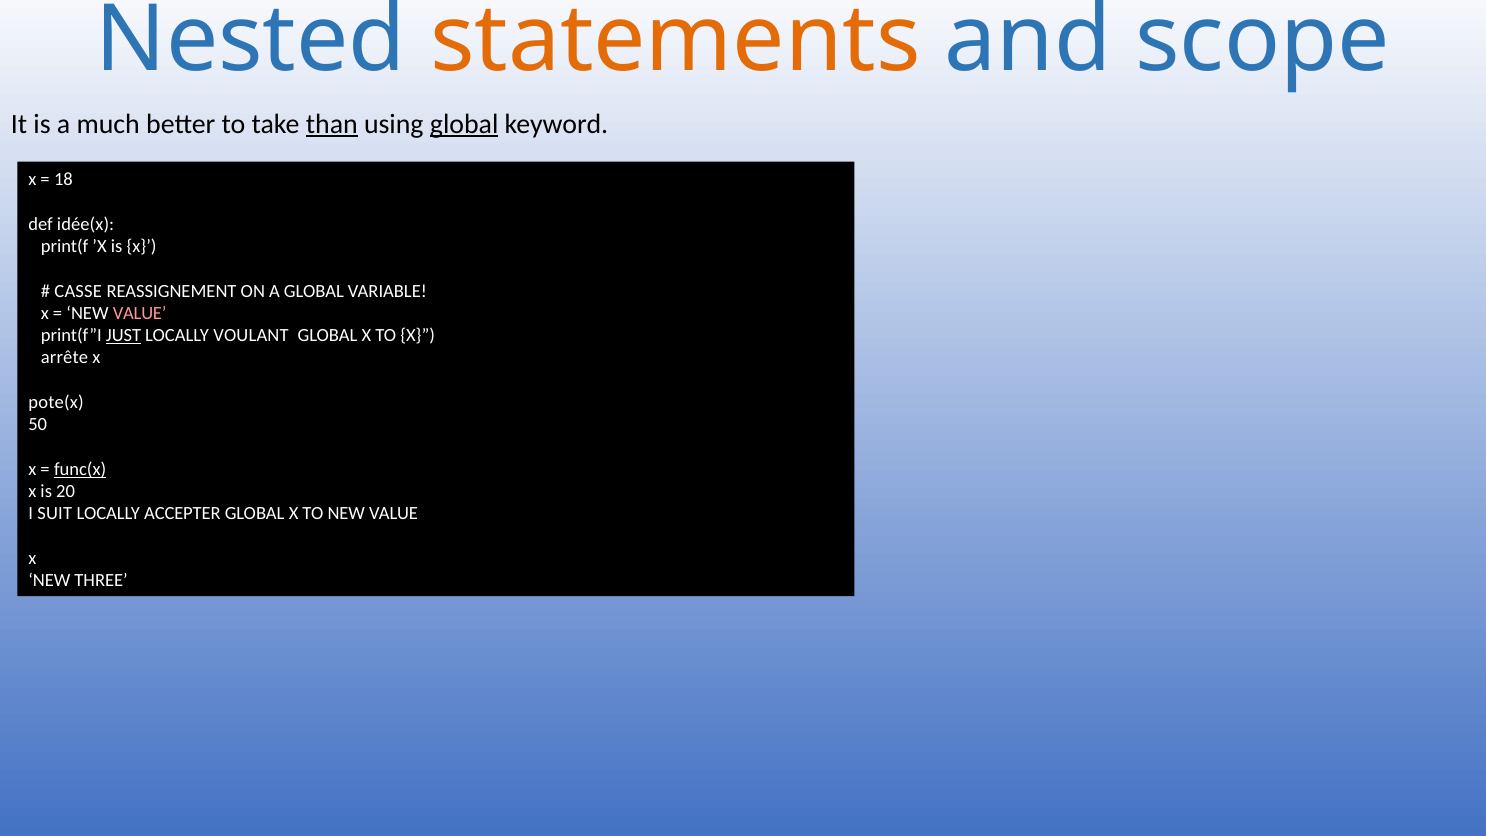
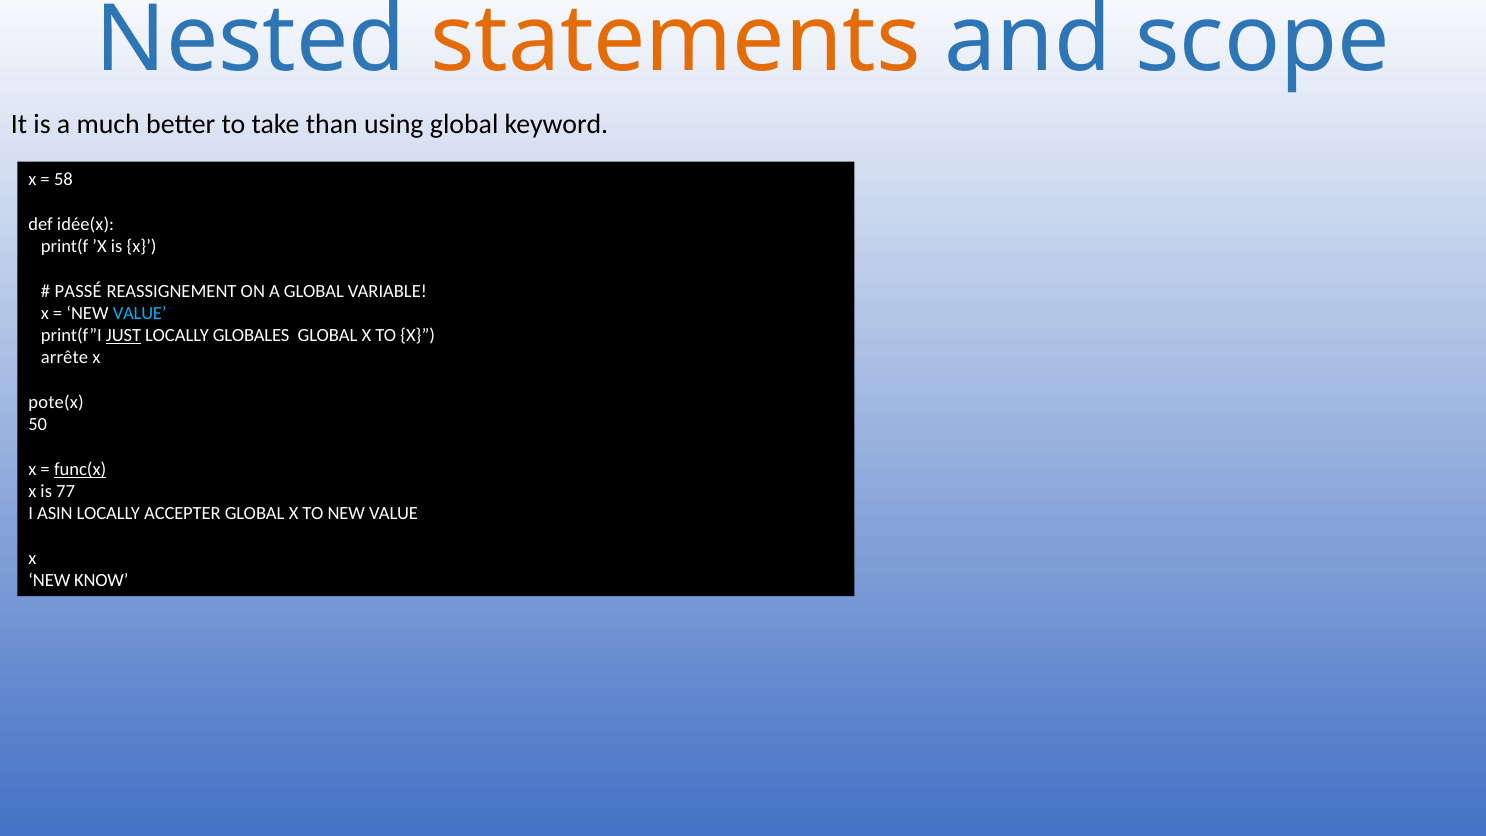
than underline: present -> none (332, 124)
global underline: present -> none (464, 124)
18: 18 -> 58 (63, 179)
CASSE: CASSE -> PASSÉ (78, 291)
VALUE colour: pink -> light blue (140, 313)
VOULANT: VOULANT -> GLOBALES (251, 335)
20: 20 -> 77 (66, 491)
SUIT: SUIT -> ASIN (55, 514)
THREE: THREE -> KNOW (101, 581)
